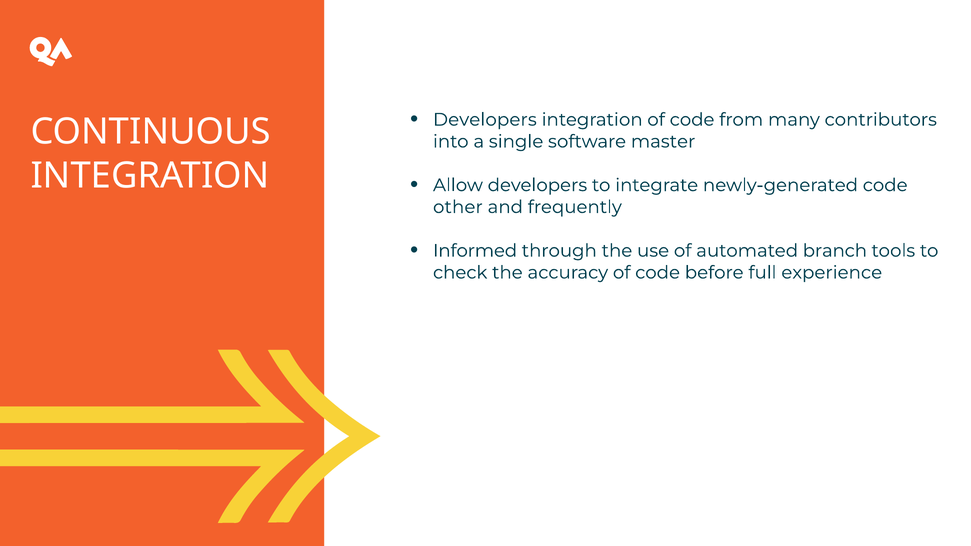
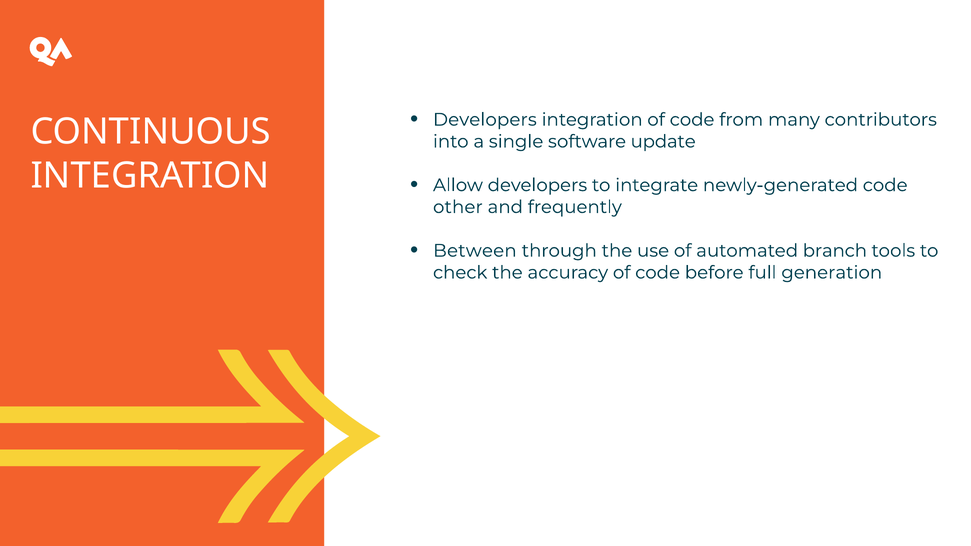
master: master -> update (663, 142)
Informed: Informed -> Between (475, 251)
experience: experience -> generation (832, 273)
